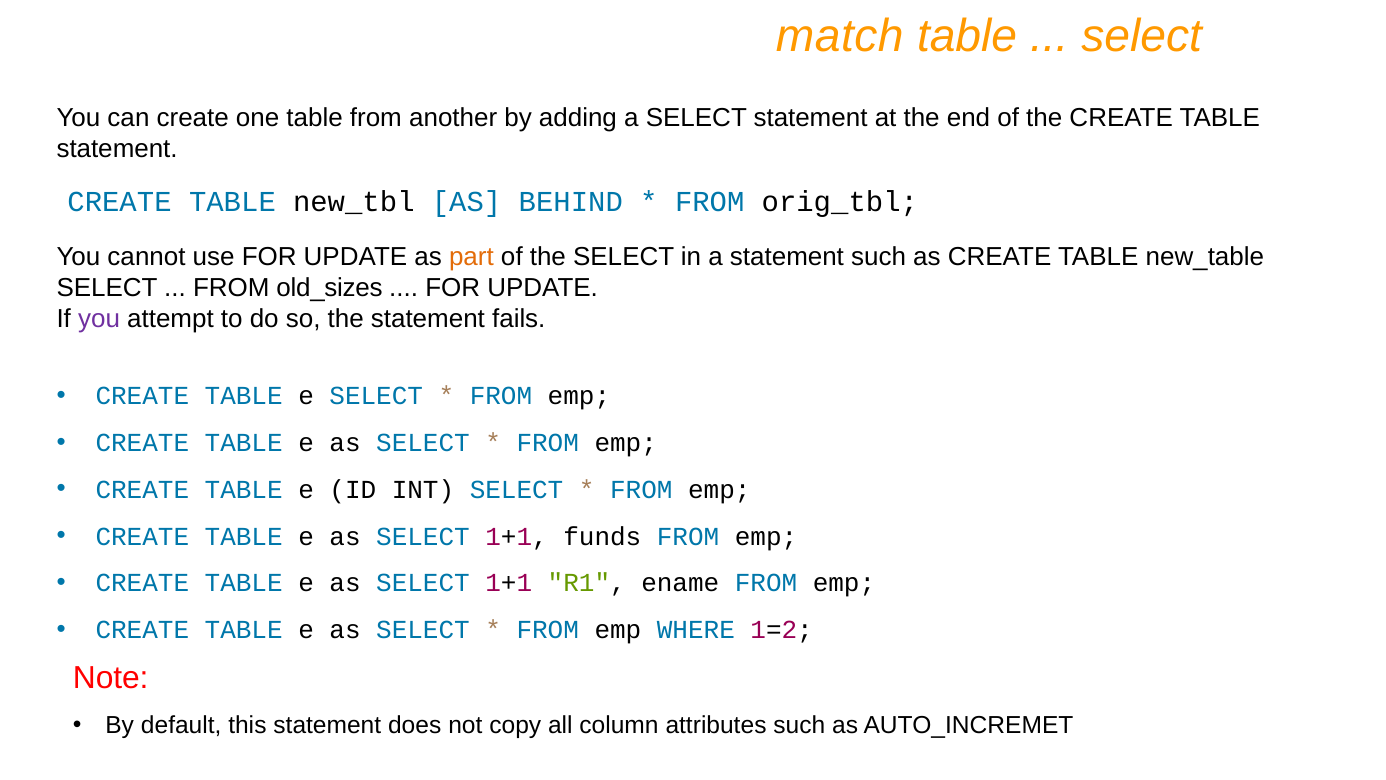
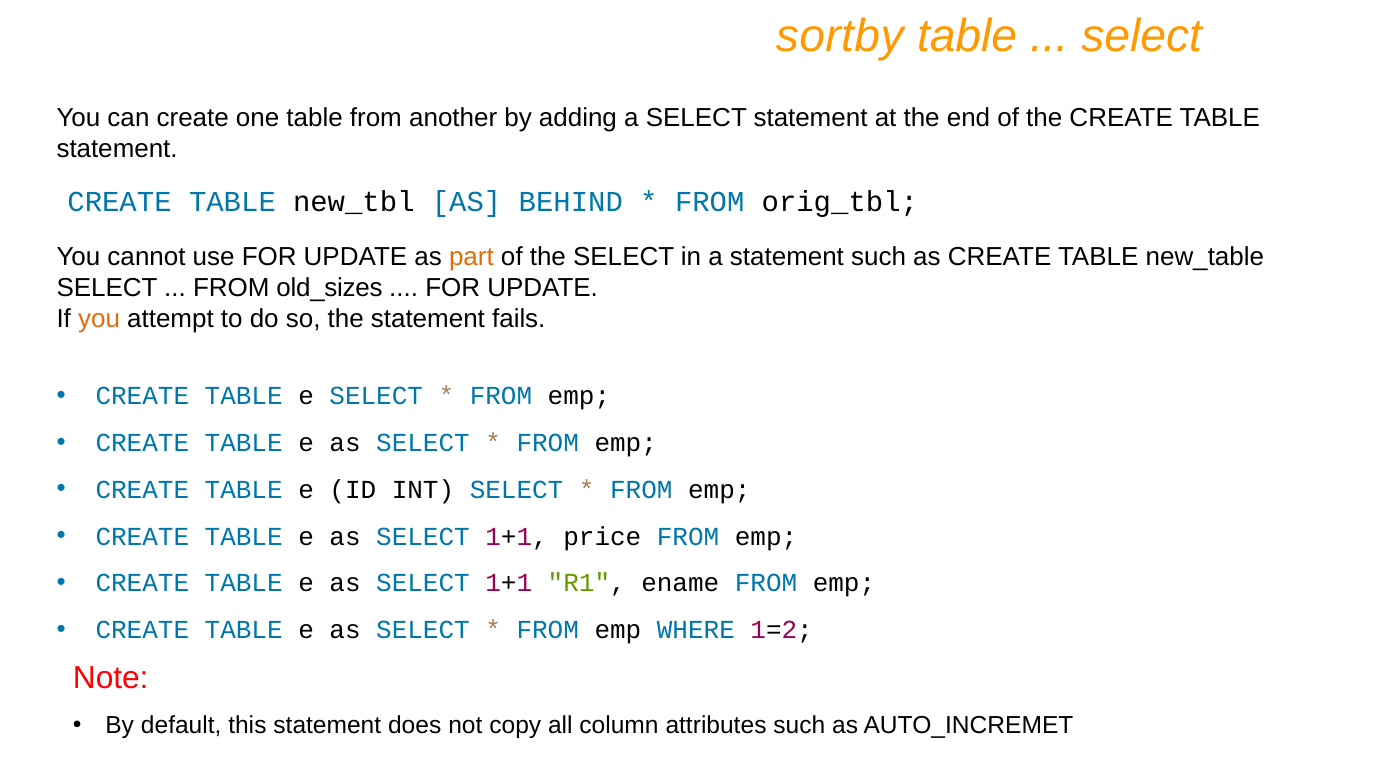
match: match -> sortby (840, 36)
you colour: purple -> orange (99, 319)
funds: funds -> price (602, 536)
